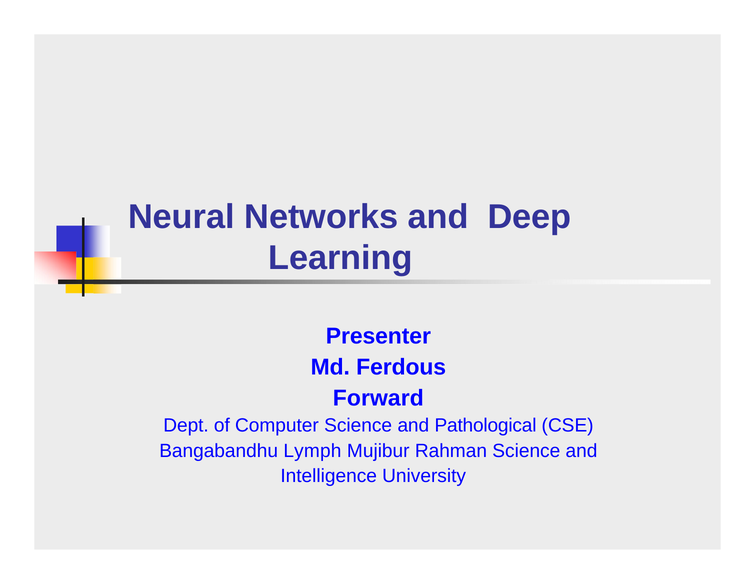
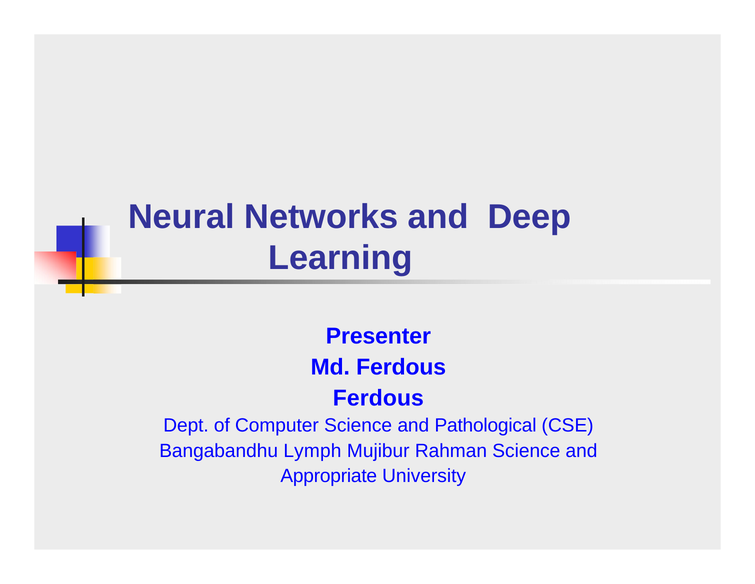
Forward: Forward -> Ferdous (378, 398)
Intelligence: Intelligence -> Appropriate (329, 476)
